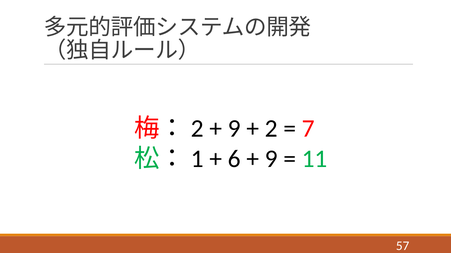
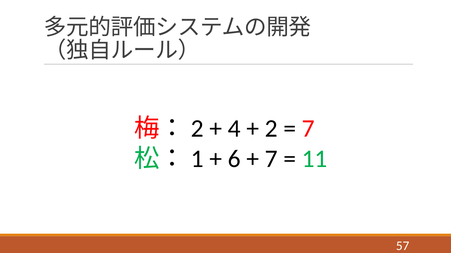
9: 9 -> 4 (234, 129)
9: 9 -> 7 (271, 159)
